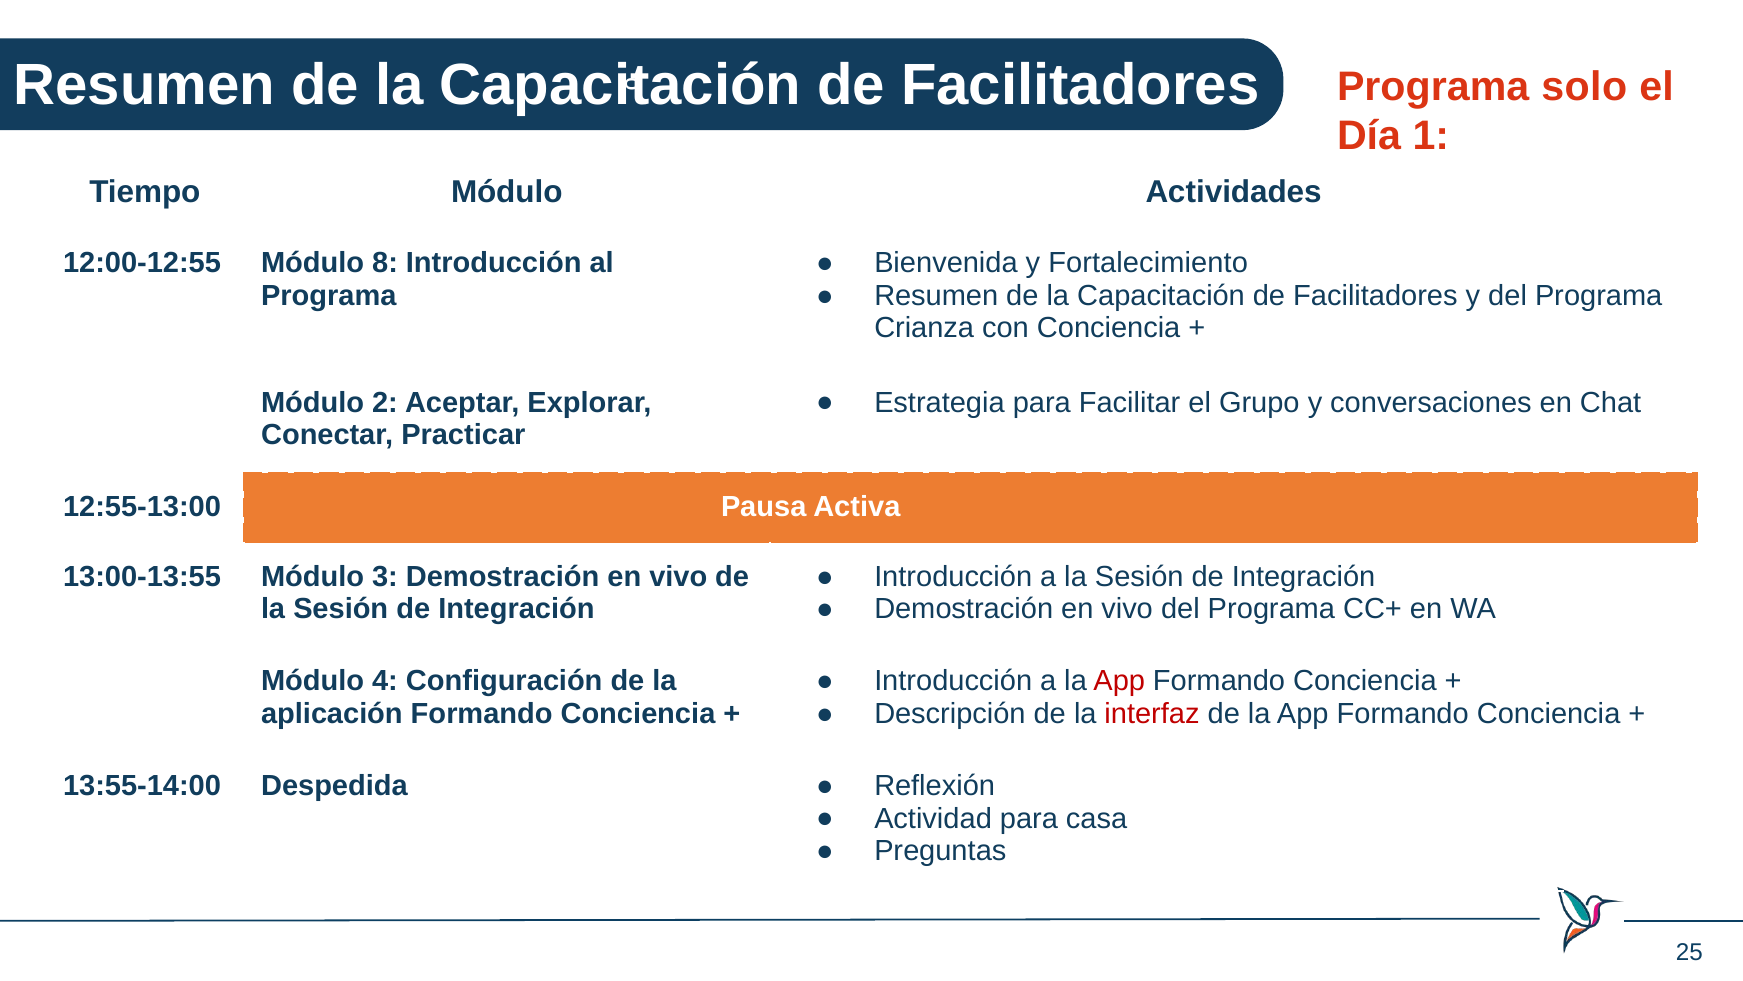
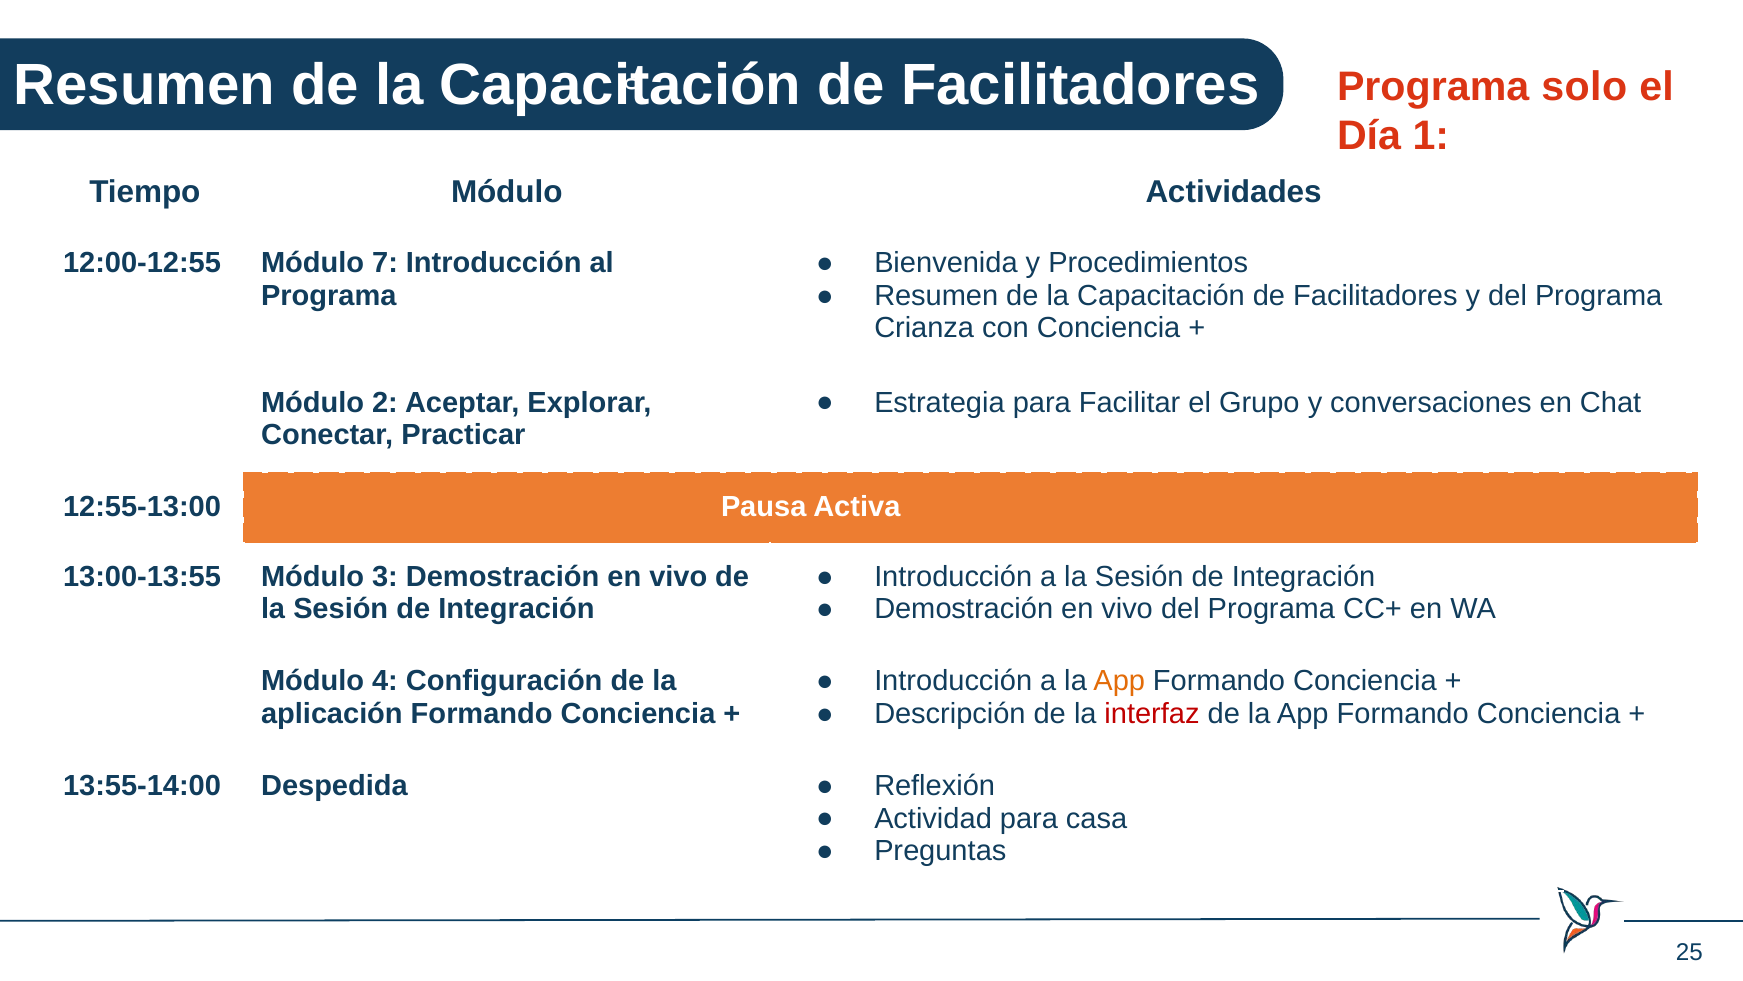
Fortalecimiento: Fortalecimiento -> Procedimientos (1148, 263)
8: 8 -> 7 (385, 263)
App colour: red -> orange (1119, 681)
